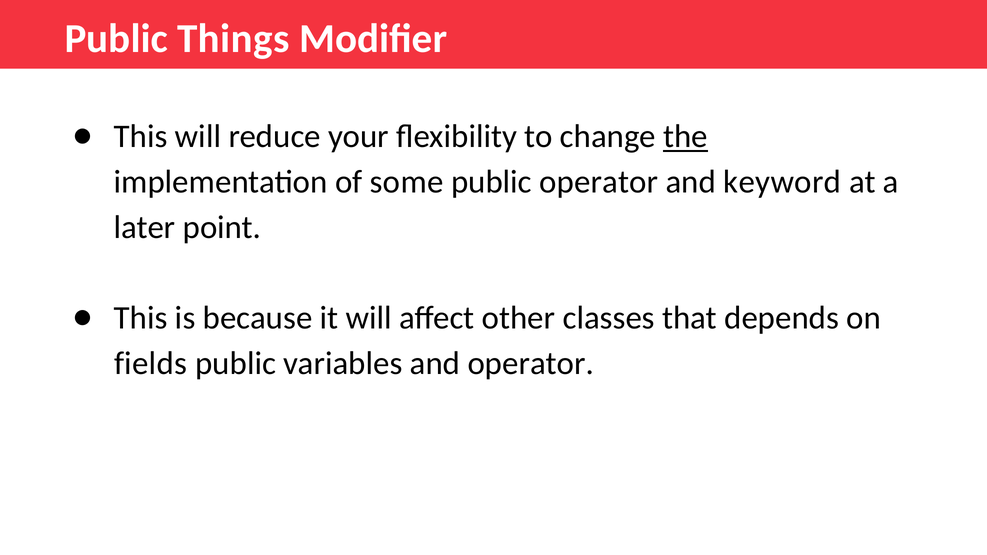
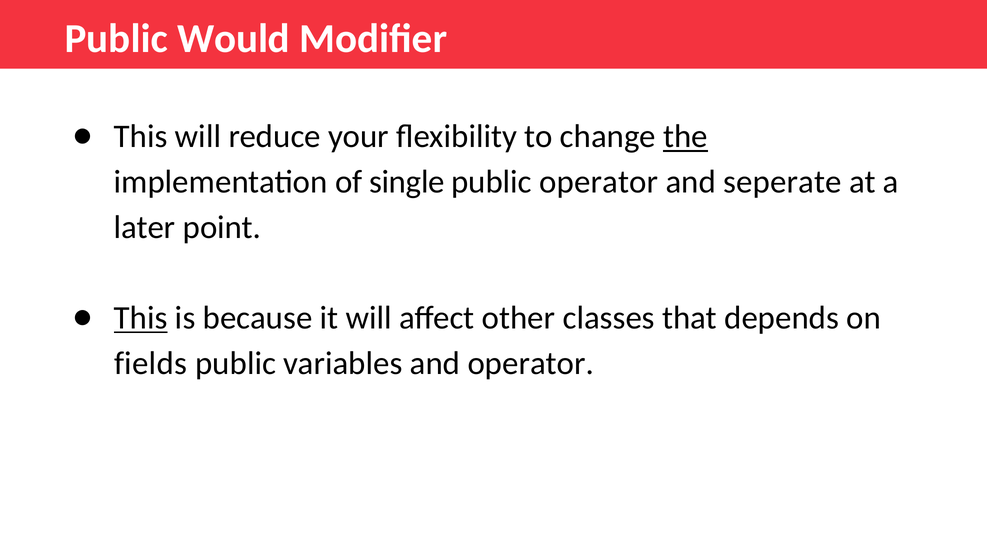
Things: Things -> Would (234, 39)
some: some -> single (407, 182)
keyword: keyword -> seperate (782, 182)
This underline: none -> present (141, 318)
